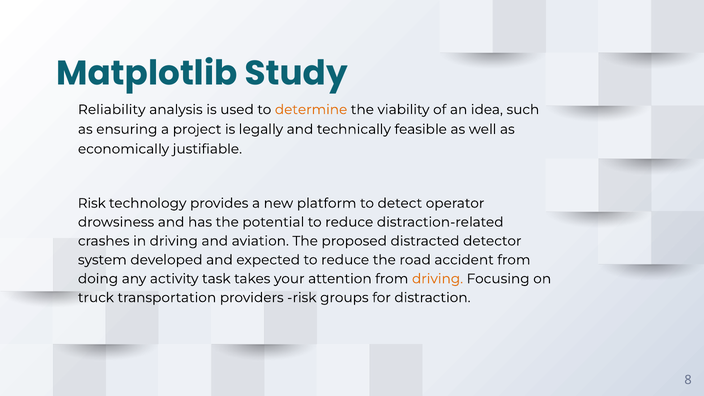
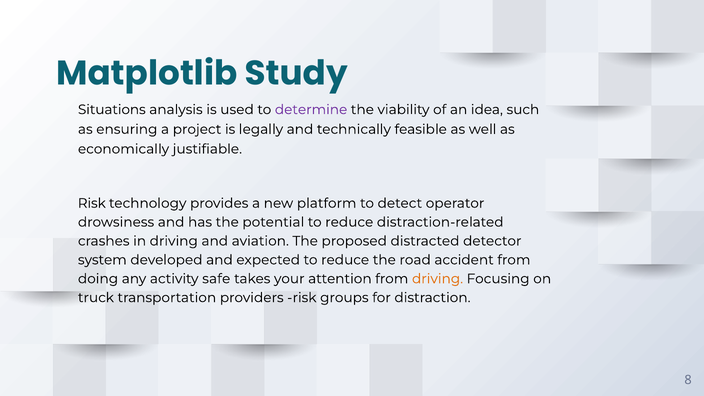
Reliability: Reliability -> Situations (112, 110)
determine colour: orange -> purple (311, 110)
task: task -> safe (216, 279)
